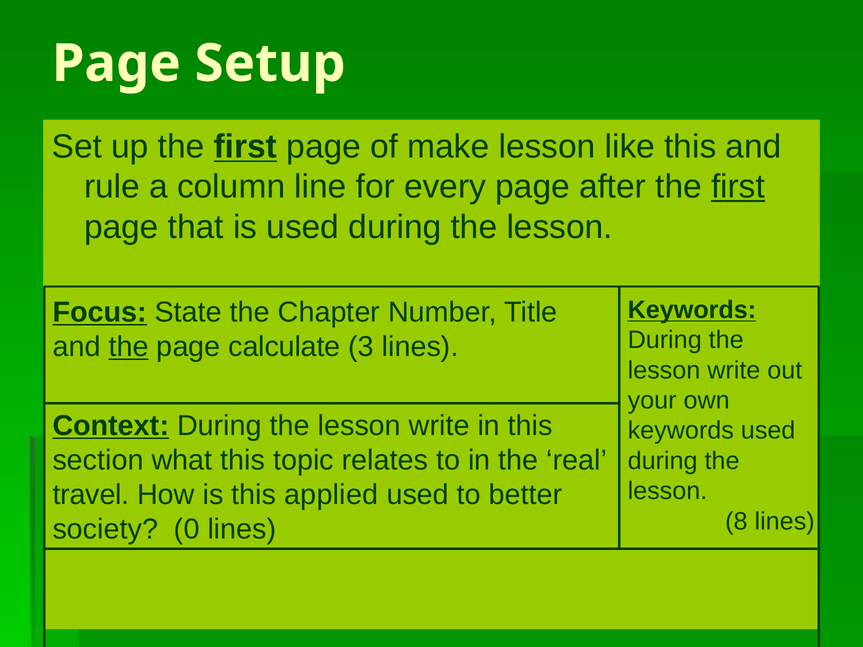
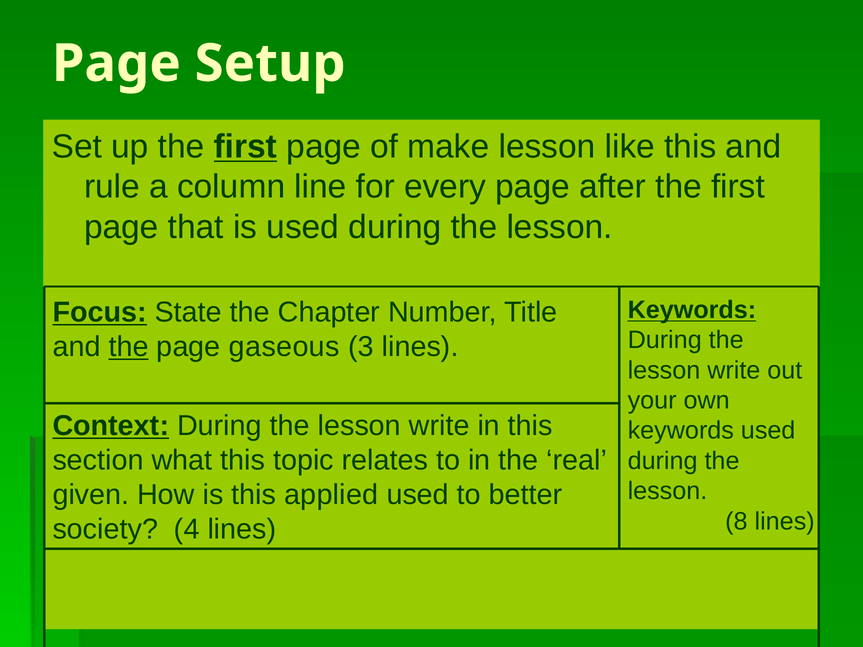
first underline: present -> none (738, 187)
calculate: calculate -> gaseous (284, 347)
travel: travel -> given (91, 495)
0: 0 -> 4 (187, 530)
